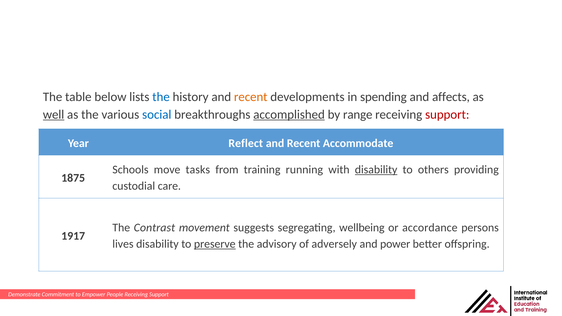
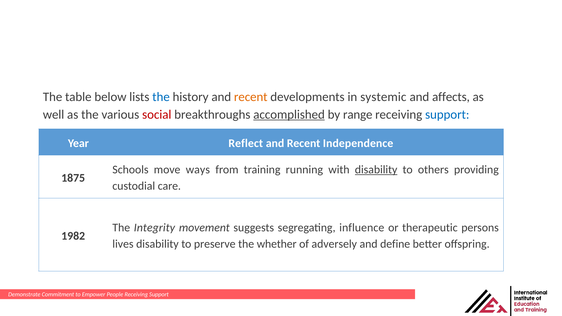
spending: spending -> systemic (383, 97)
well underline: present -> none (54, 115)
social colour: blue -> red (157, 115)
support colour: red -> blue (447, 115)
Accommodate: Accommodate -> Independence (358, 143)
tasks: tasks -> ways (198, 170)
Contrast: Contrast -> Integrity (154, 228)
wellbeing: wellbeing -> influence (362, 228)
accordance: accordance -> therapeutic (430, 228)
1917: 1917 -> 1982 (73, 236)
preserve underline: present -> none (215, 244)
advisory: advisory -> whether (277, 244)
power: power -> define (395, 244)
